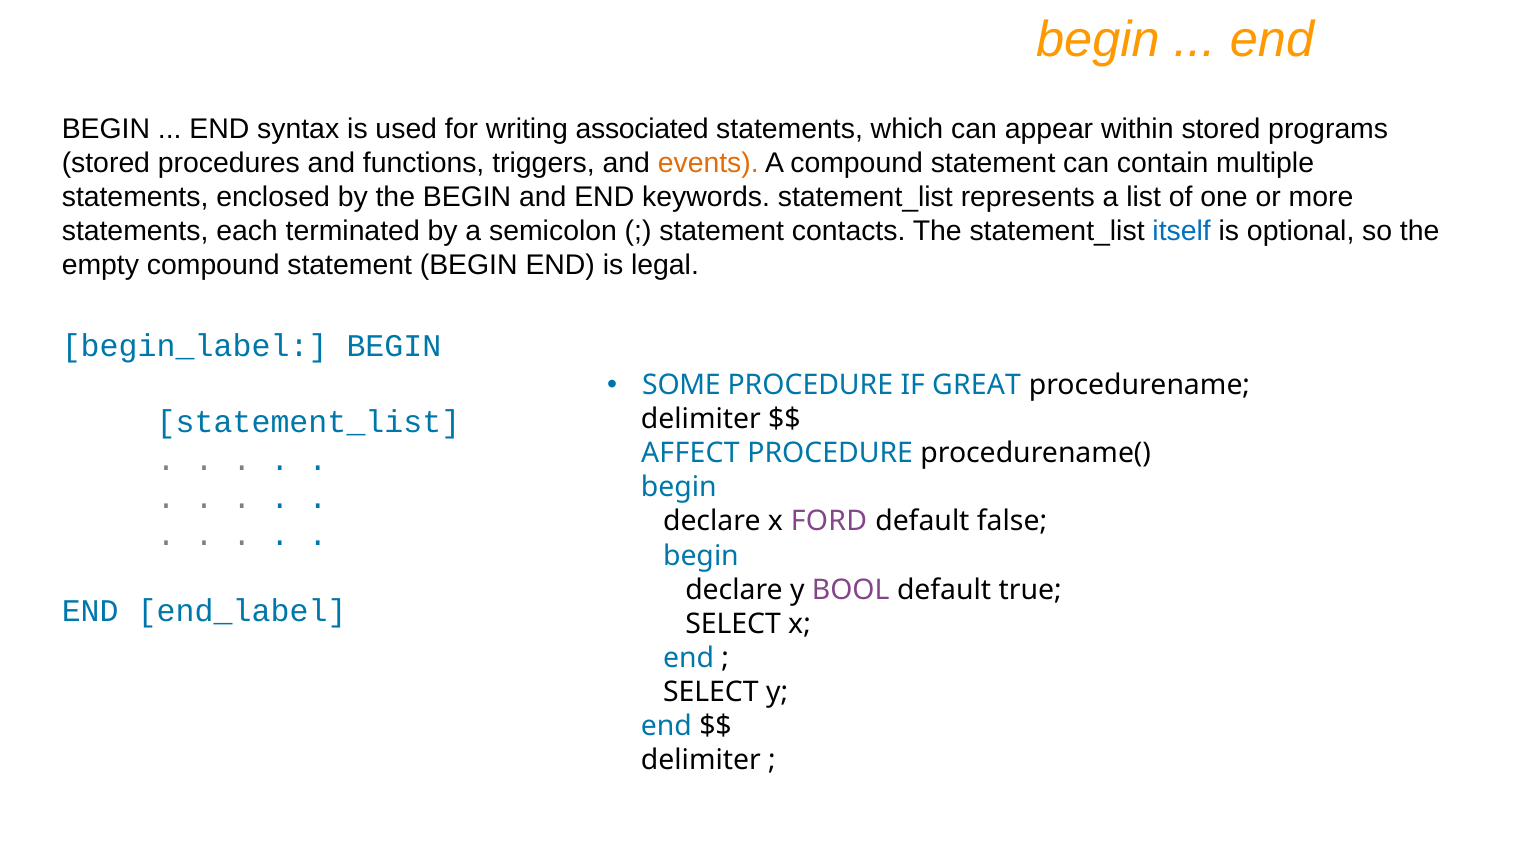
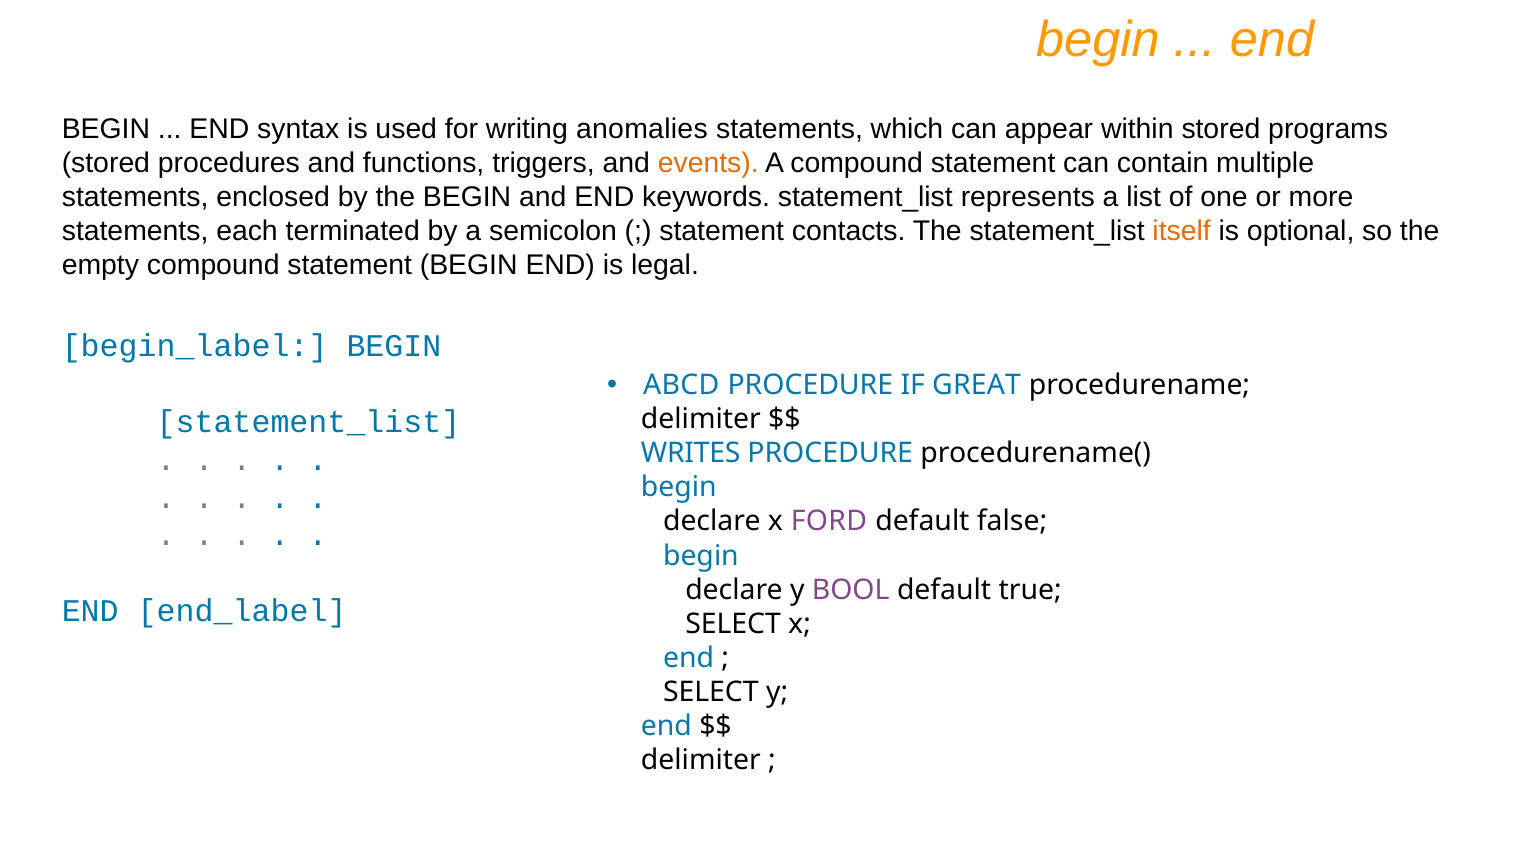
associated: associated -> anomalies (642, 129)
itself colour: blue -> orange (1182, 231)
SOME: SOME -> ABCD (681, 385)
AFFECT: AFFECT -> WRITES (691, 454)
